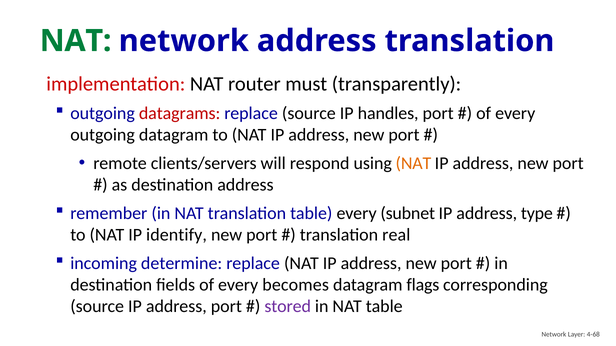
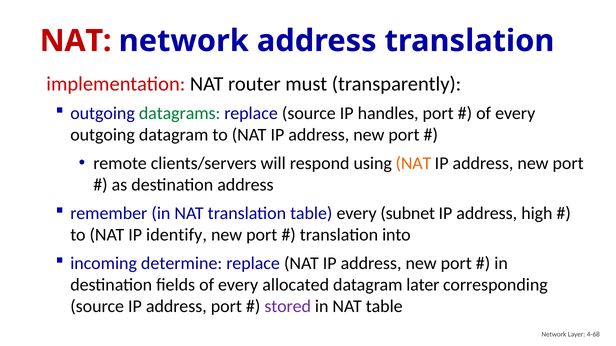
NAT colour: green -> red (76, 41)
datagrams colour: red -> green (180, 114)
type: type -> high (537, 214)
real: real -> into (396, 235)
becomes: becomes -> allocated (296, 285)
flags: flags -> later (423, 285)
